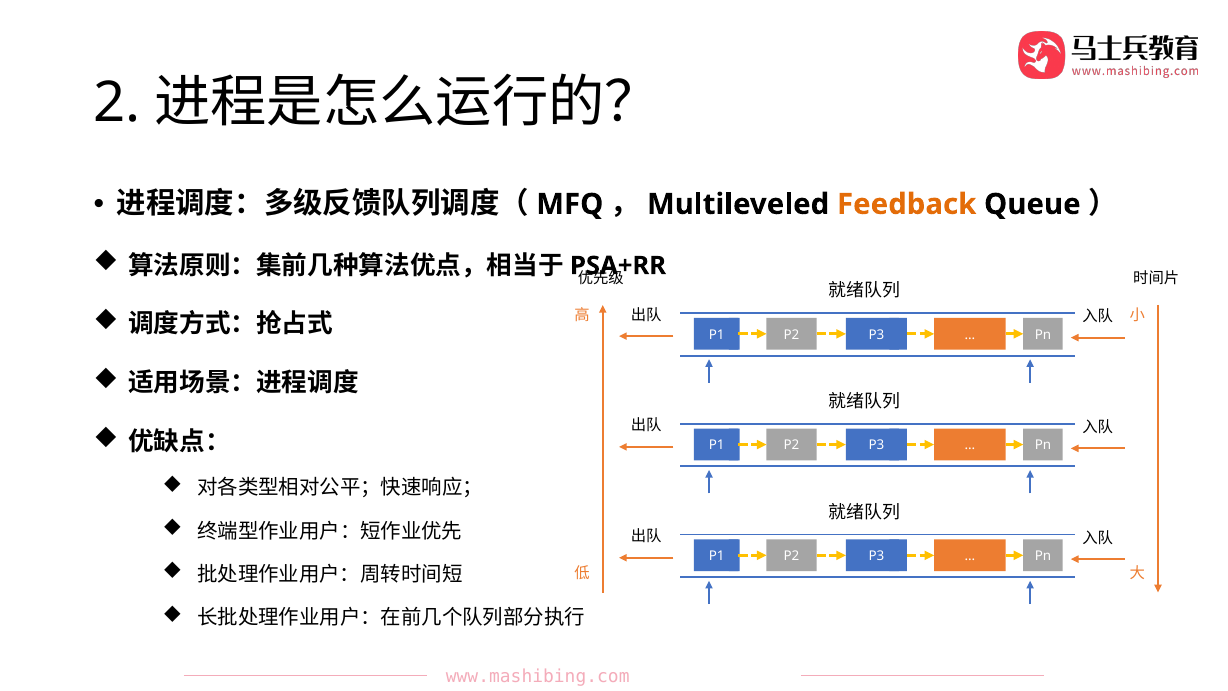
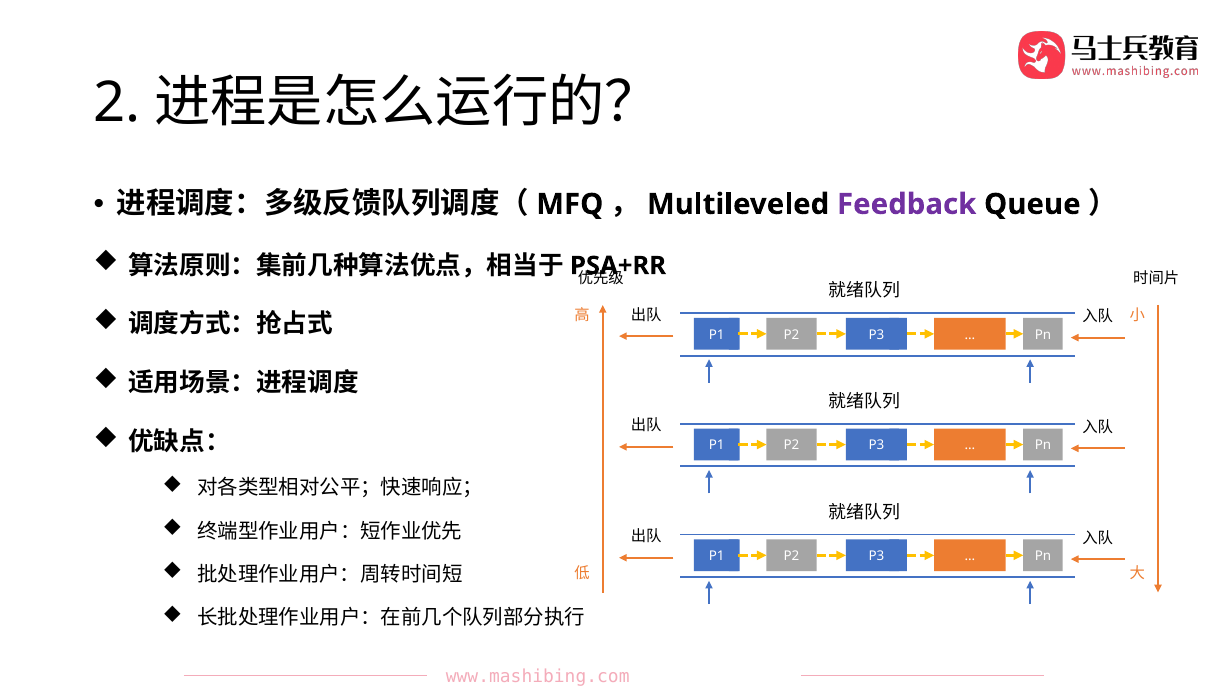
Feedback colour: orange -> purple (907, 204)
